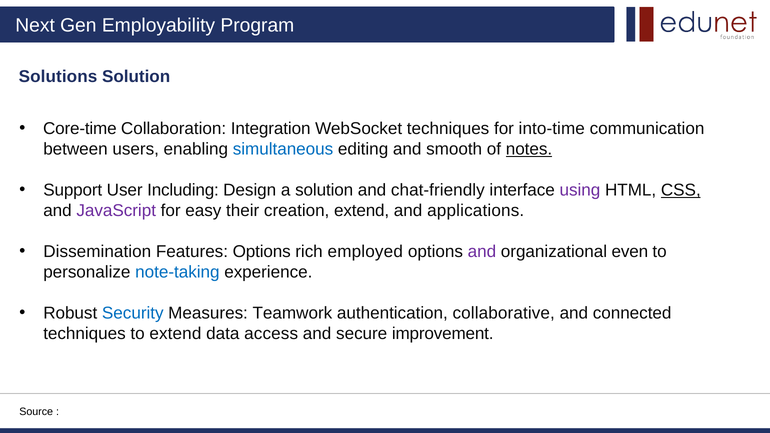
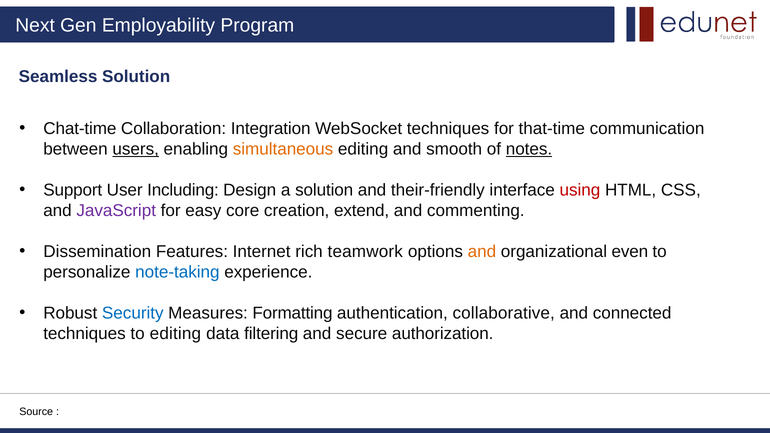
Solutions: Solutions -> Seamless (58, 77)
Core-time: Core-time -> Chat-time (80, 129)
into-time: into-time -> that-time (552, 129)
users underline: none -> present (136, 149)
simultaneous colour: blue -> orange (283, 149)
chat-friendly: chat-friendly -> their-friendly (438, 190)
using colour: purple -> red (580, 190)
CSS underline: present -> none (681, 190)
their: their -> core (243, 211)
applications: applications -> commenting (476, 211)
Features Options: Options -> Internet (262, 252)
employed: employed -> teamwork (365, 252)
and colour: purple -> orange (482, 252)
Teamwork: Teamwork -> Formatting (292, 313)
to extend: extend -> editing (175, 334)
access: access -> filtering (271, 334)
improvement: improvement -> authorization (443, 334)
